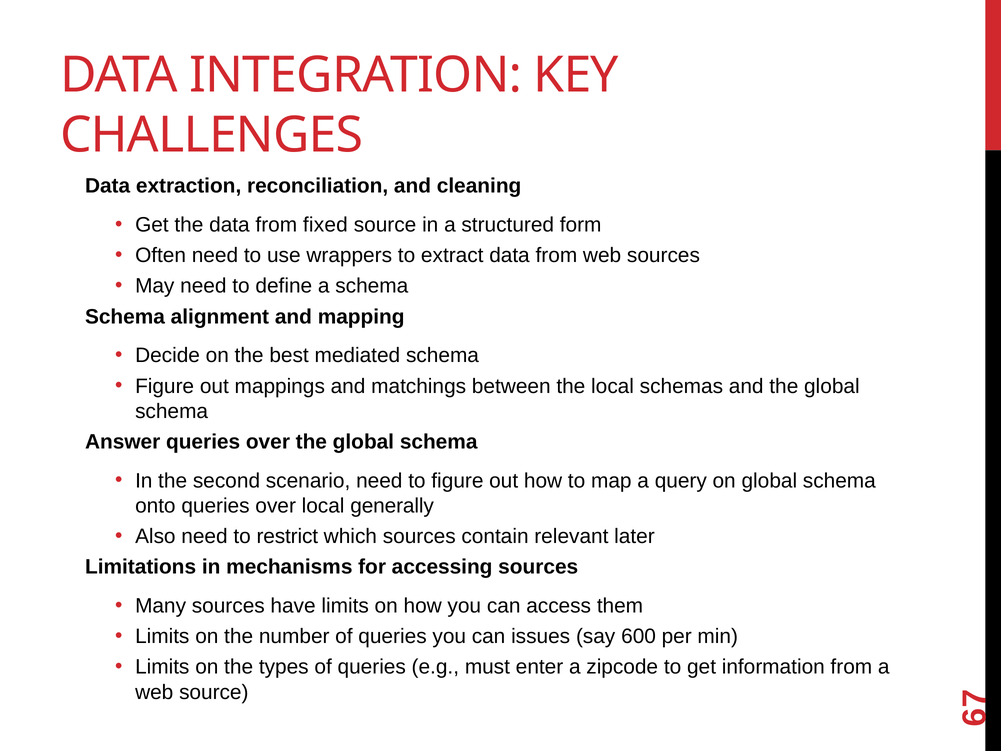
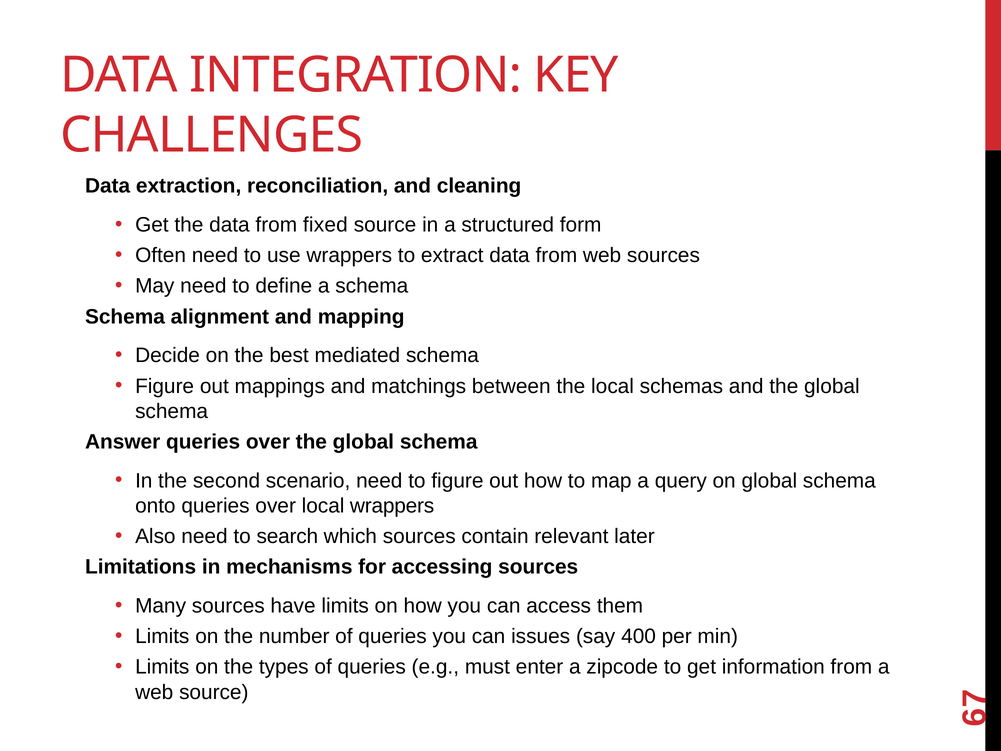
local generally: generally -> wrappers (392, 506)
restrict: restrict -> search (287, 536)
600: 600 -> 400 (639, 636)
